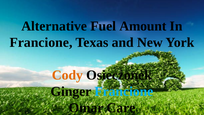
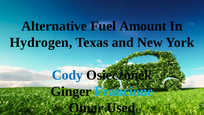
Francione: Francione -> Hydrogen (41, 42)
Cody colour: orange -> blue (67, 75)
Care: Care -> Used (121, 108)
